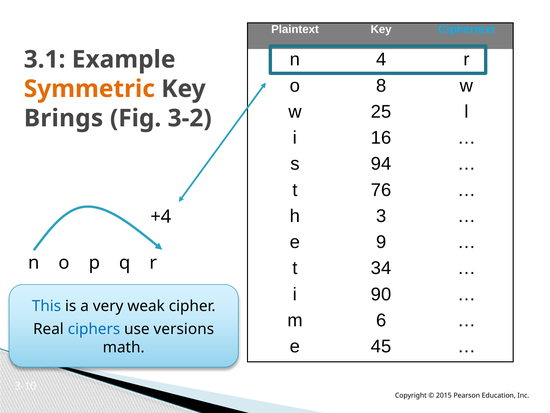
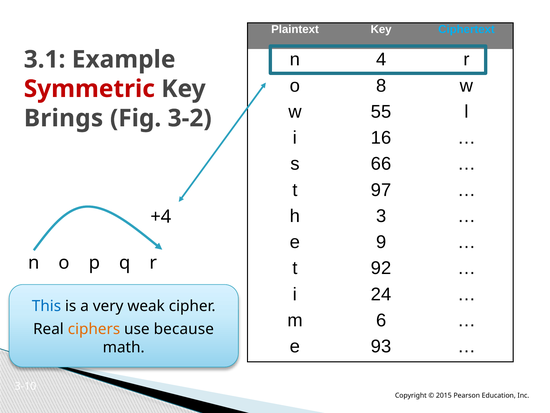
Symmetric colour: orange -> red (89, 89)
25: 25 -> 55 (381, 112)
94: 94 -> 66 (381, 164)
76: 76 -> 97 (381, 190)
34: 34 -> 92 (381, 268)
90: 90 -> 24 (381, 294)
ciphers colour: blue -> orange (94, 329)
versions: versions -> because (184, 329)
45: 45 -> 93 (381, 346)
